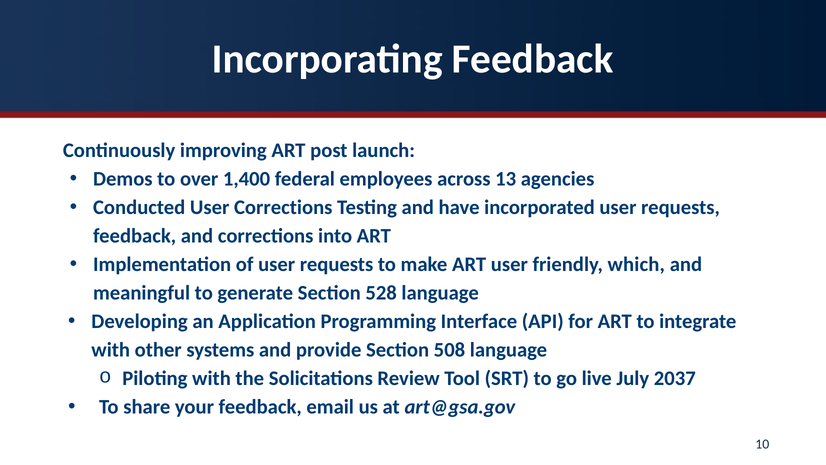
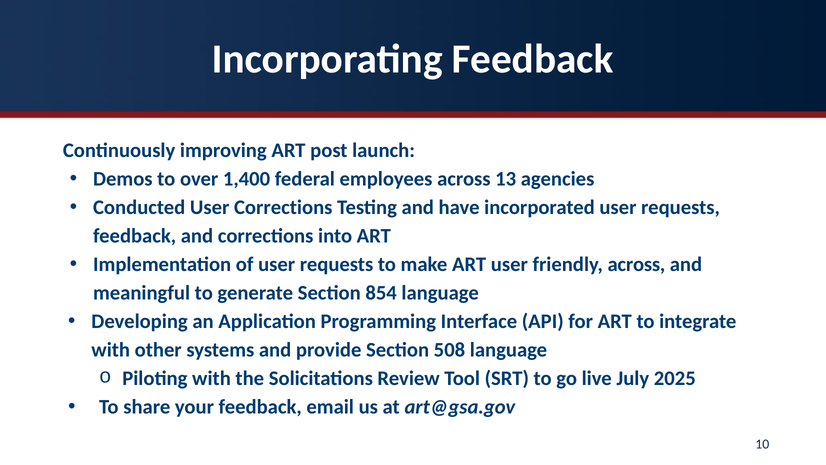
friendly which: which -> across (636, 264)
528: 528 -> 854 (381, 293)
2037: 2037 -> 2025 (675, 378)
